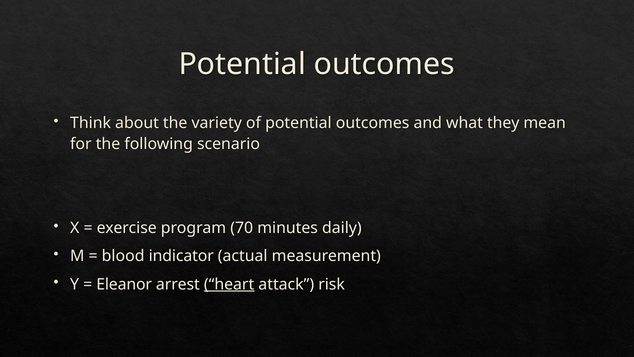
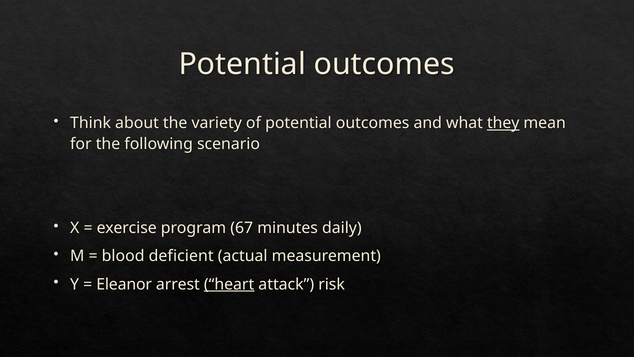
they underline: none -> present (503, 123)
70: 70 -> 67 (242, 228)
indicator: indicator -> deficient (181, 256)
